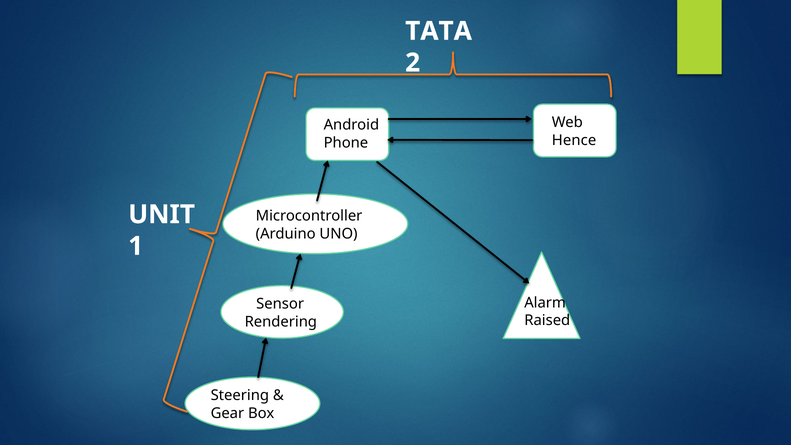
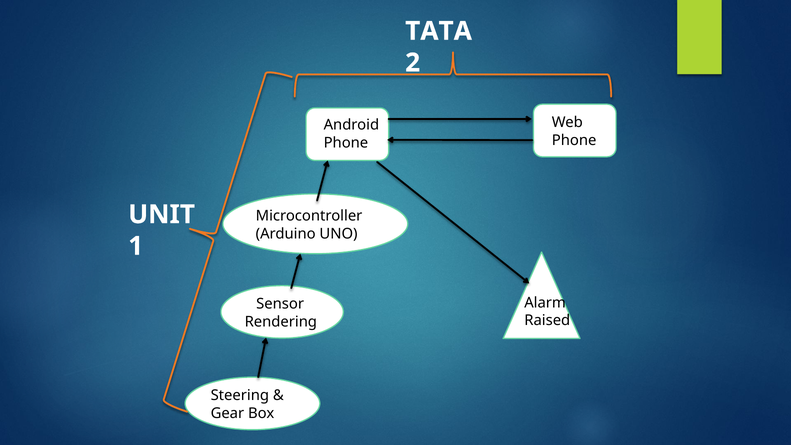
Hence: Hence -> Phone (574, 140)
